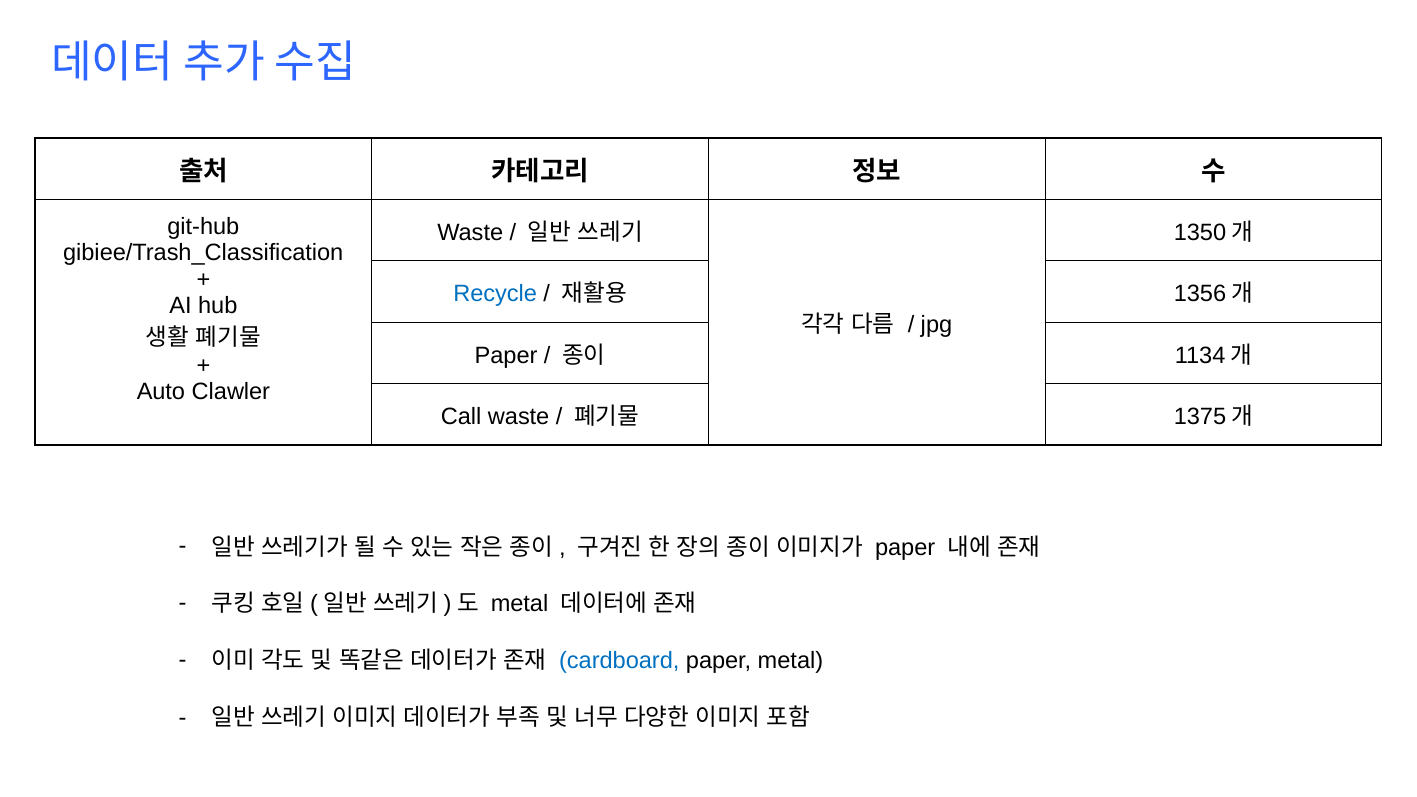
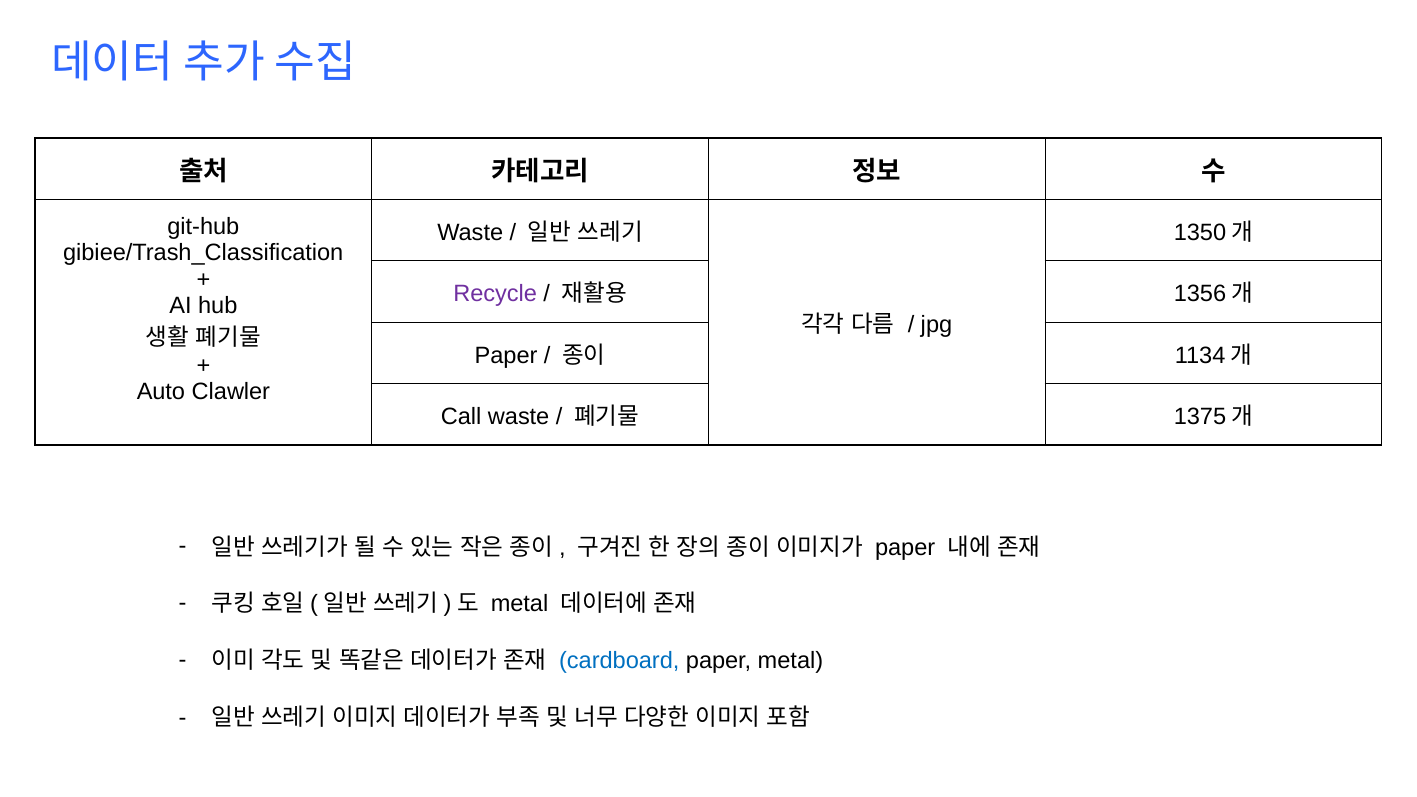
Recycle colour: blue -> purple (495, 294)
